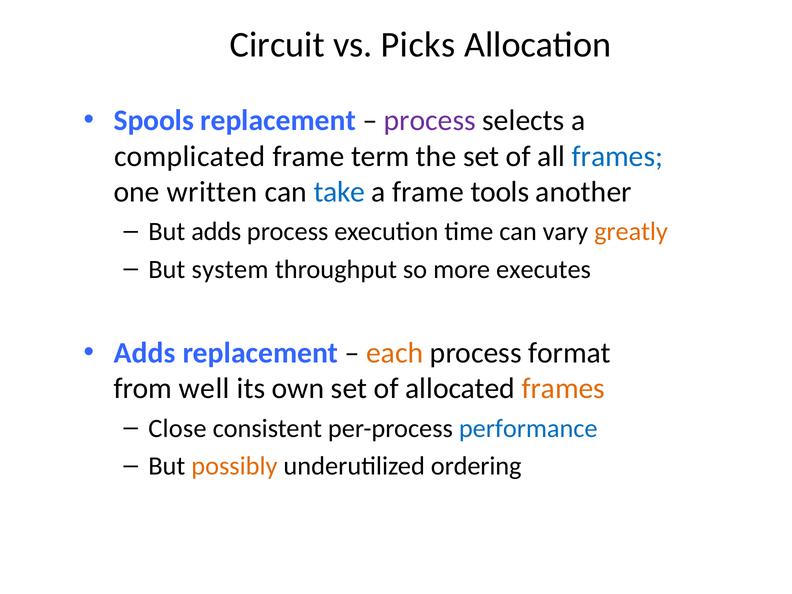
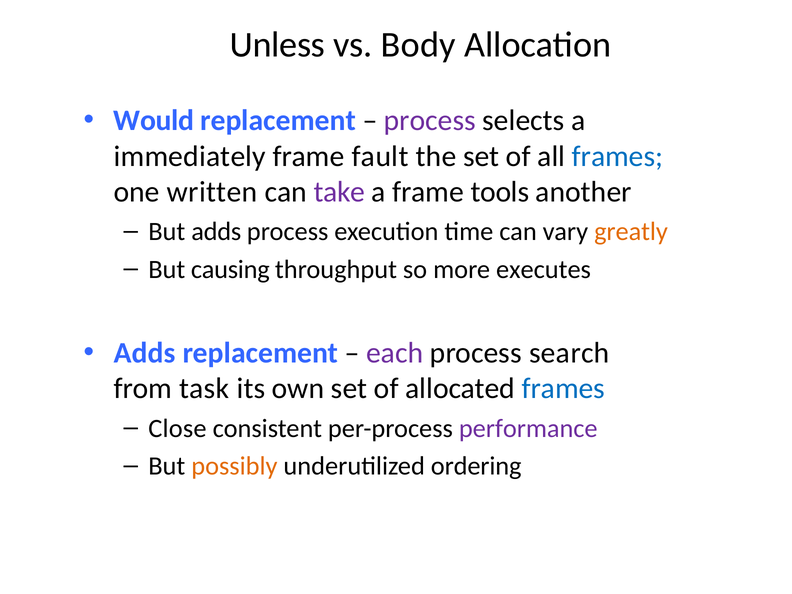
Circuit: Circuit -> Unless (278, 45)
Picks: Picks -> Body (418, 45)
Spools: Spools -> Would (154, 121)
complicated: complicated -> immediately (190, 156)
term: term -> fault (380, 156)
take colour: blue -> purple (339, 192)
system: system -> causing (230, 269)
each colour: orange -> purple (395, 353)
format: format -> search (569, 353)
well: well -> task (204, 389)
frames colour: orange -> blue (563, 389)
performance colour: blue -> purple (528, 428)
